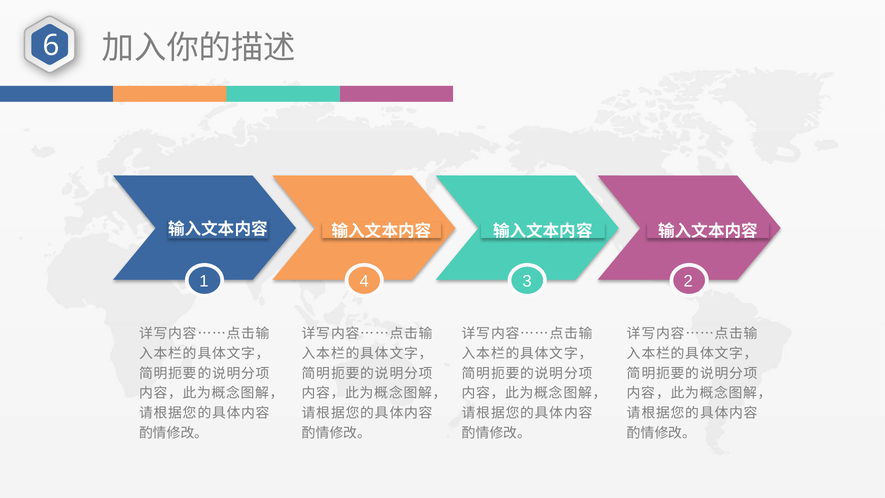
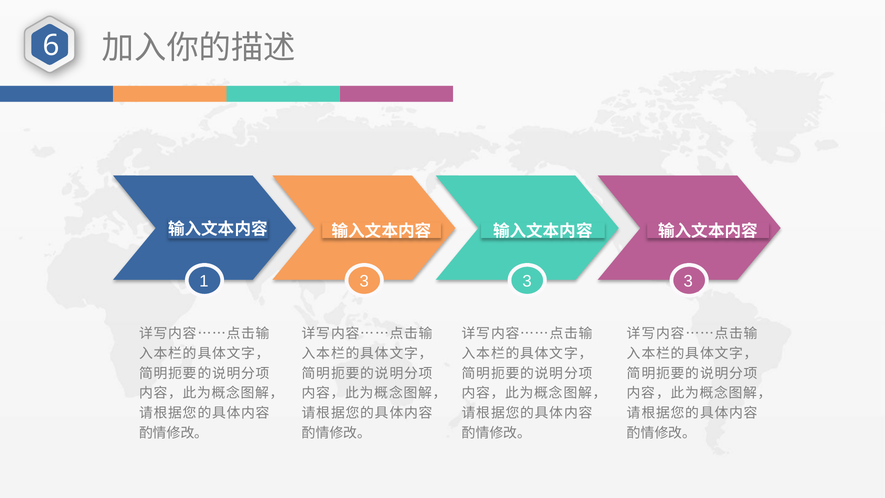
1 4: 4 -> 3 (364, 281)
2: 2 -> 3 (688, 281)
